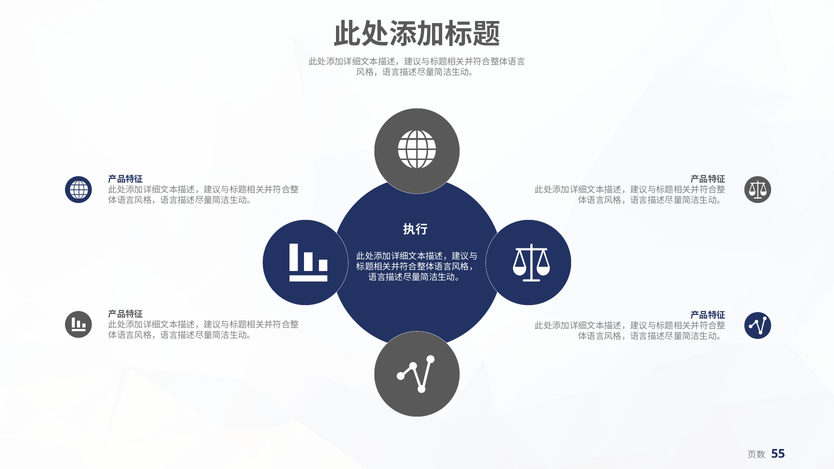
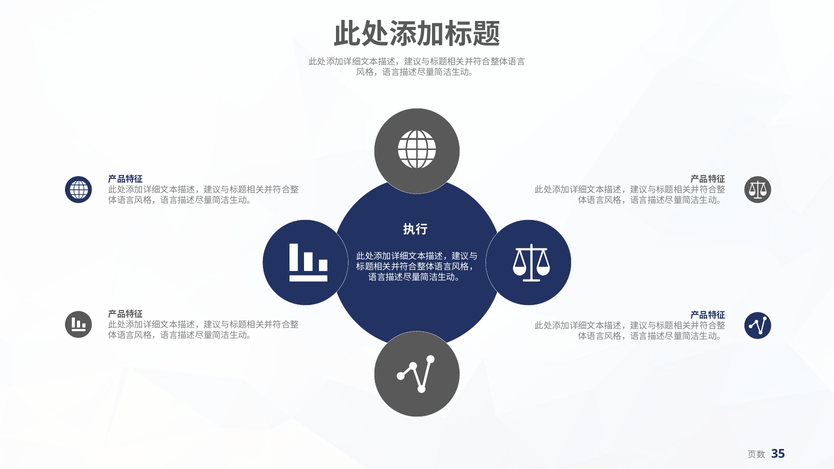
55: 55 -> 35 (778, 454)
